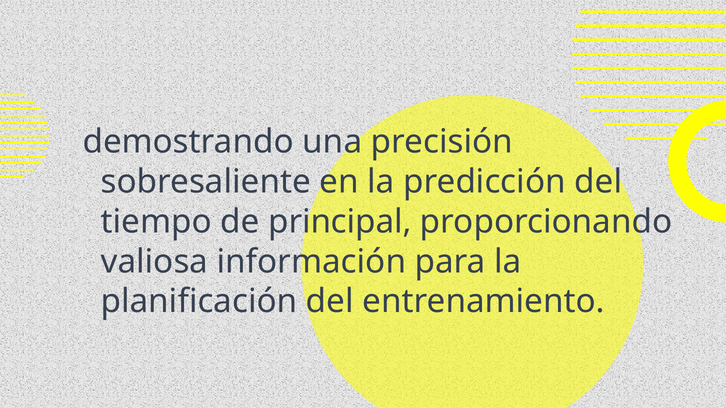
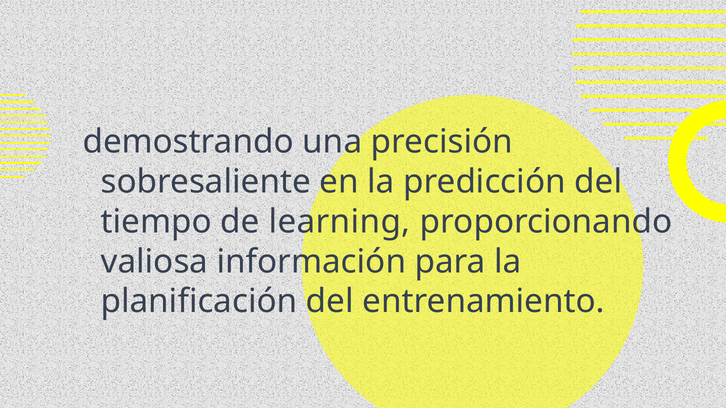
principal: principal -> learning (340, 222)
